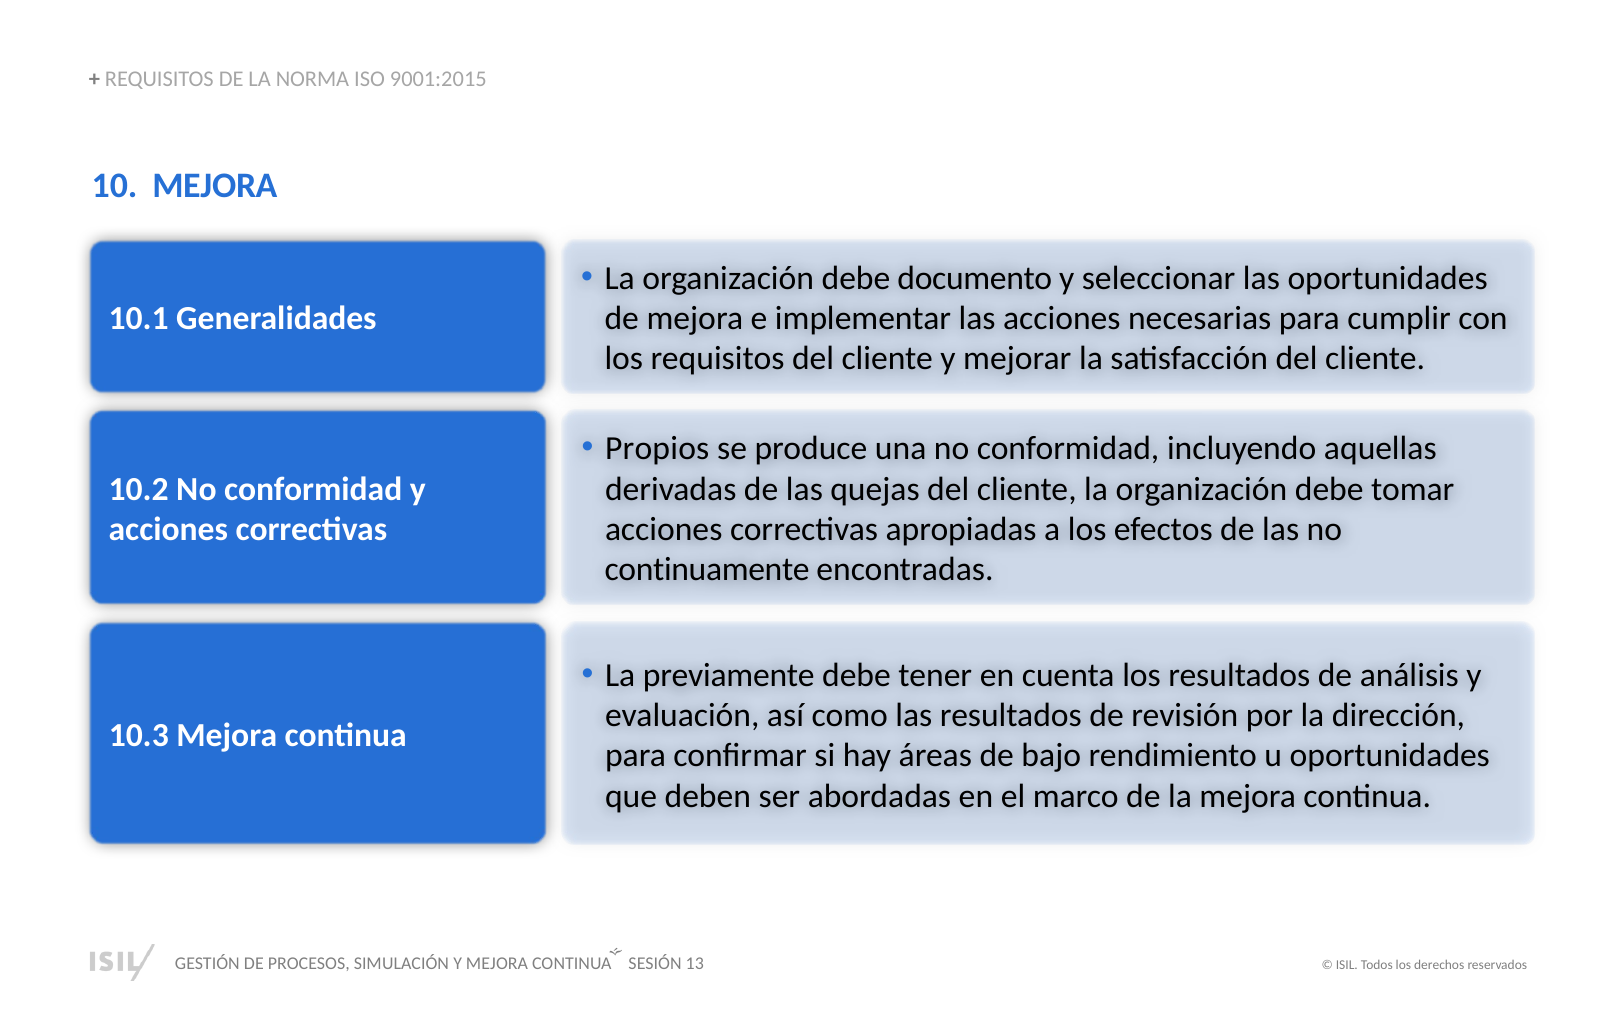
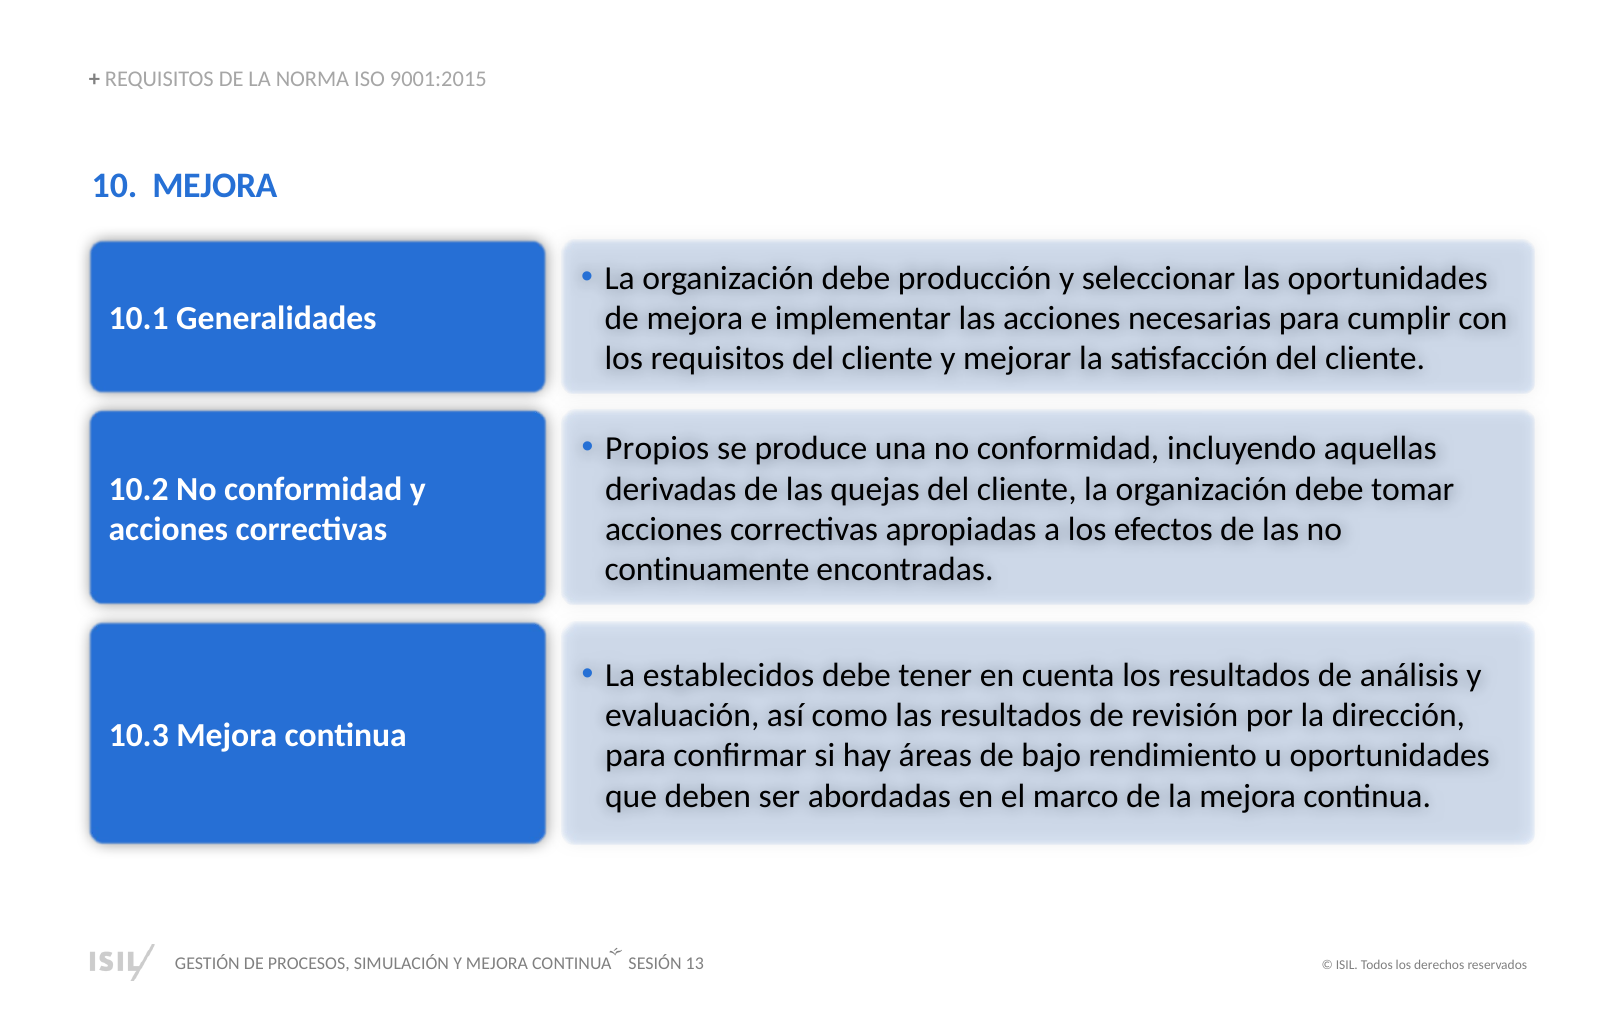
documento: documento -> producción (975, 278)
previamente: previamente -> establecidos (729, 675)
